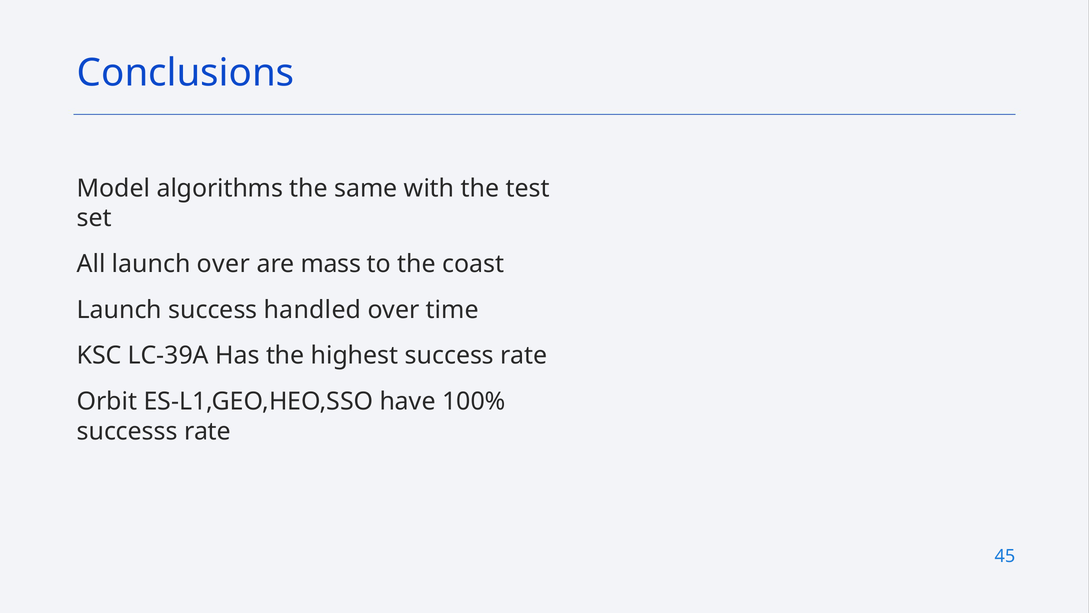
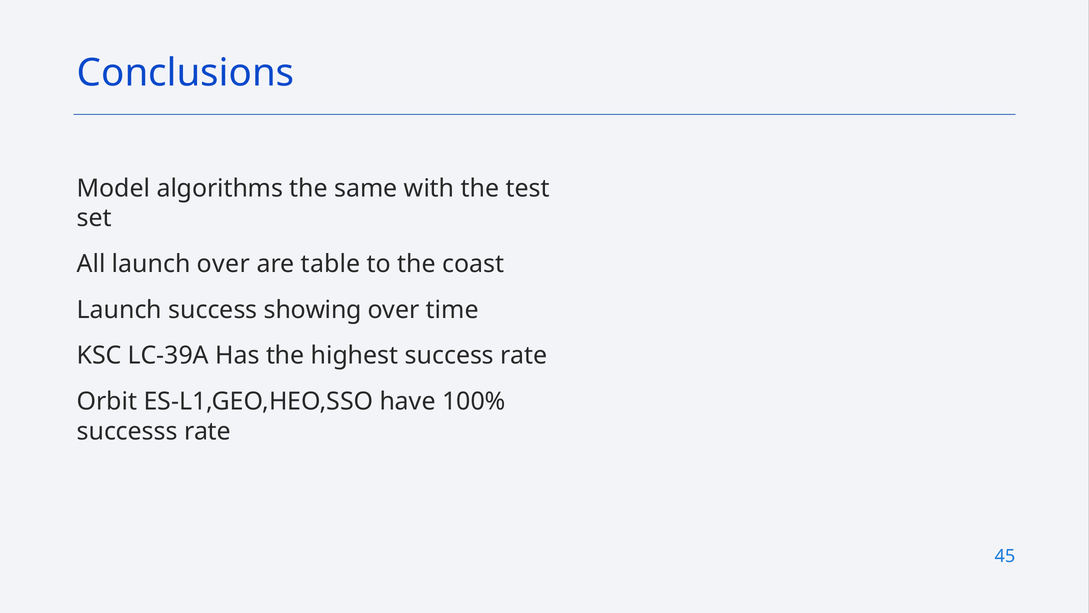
mass: mass -> table (331, 264)
handled: handled -> showing (313, 310)
